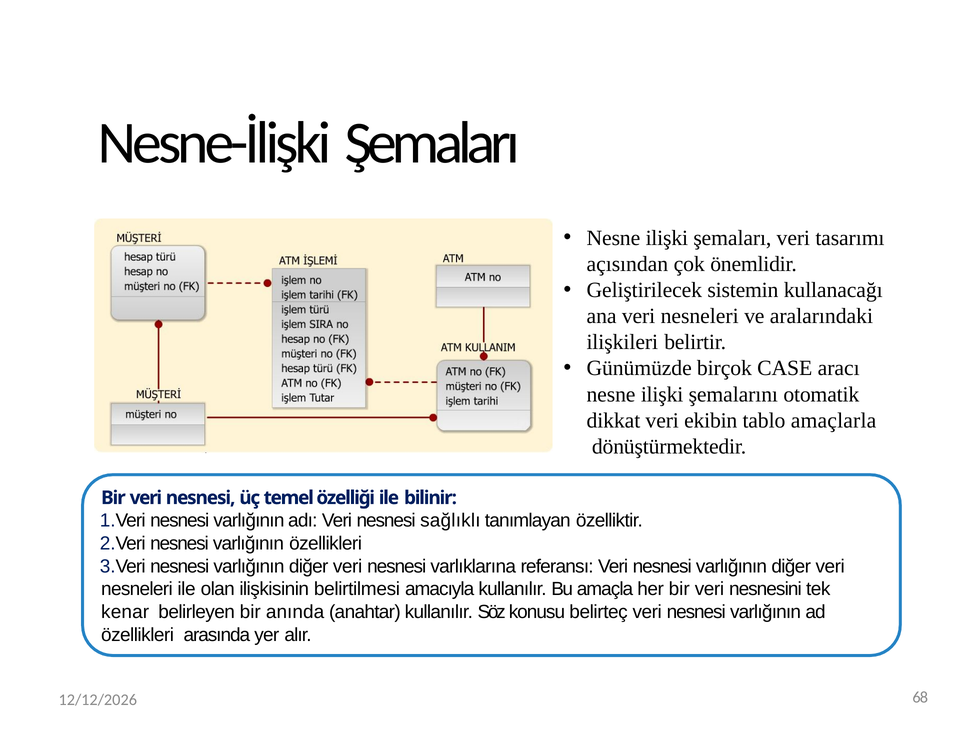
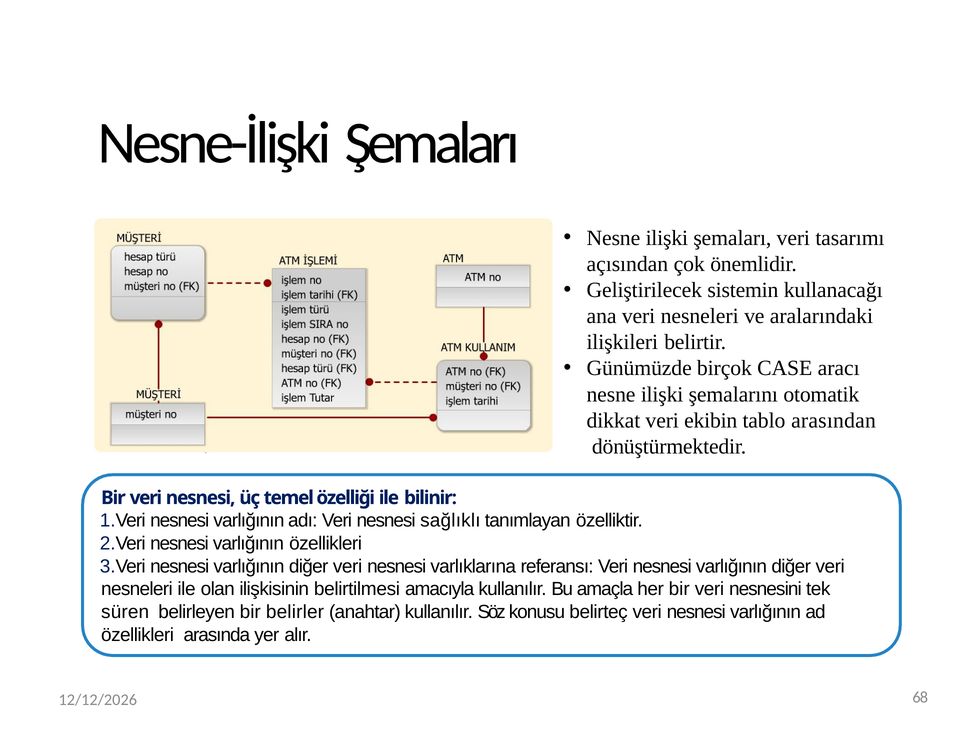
amaçlarla: amaçlarla -> arasından (834, 420)
kenar: kenar -> süren (125, 612)
anında: anında -> belirler (295, 612)
